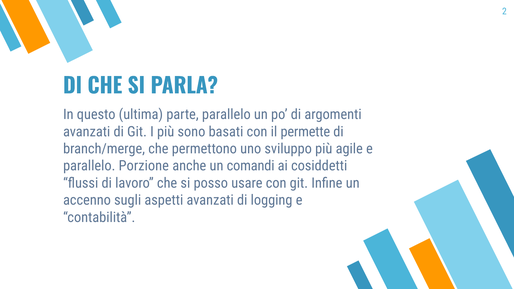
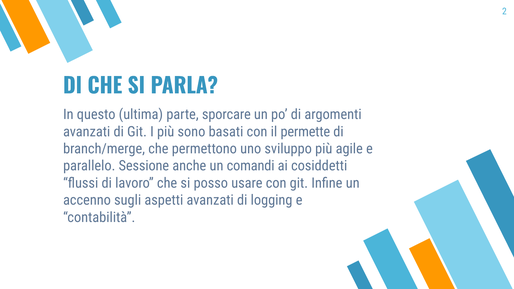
parte parallelo: parallelo -> sporcare (226, 115)
Porzione: Porzione -> Sessione (144, 166)
